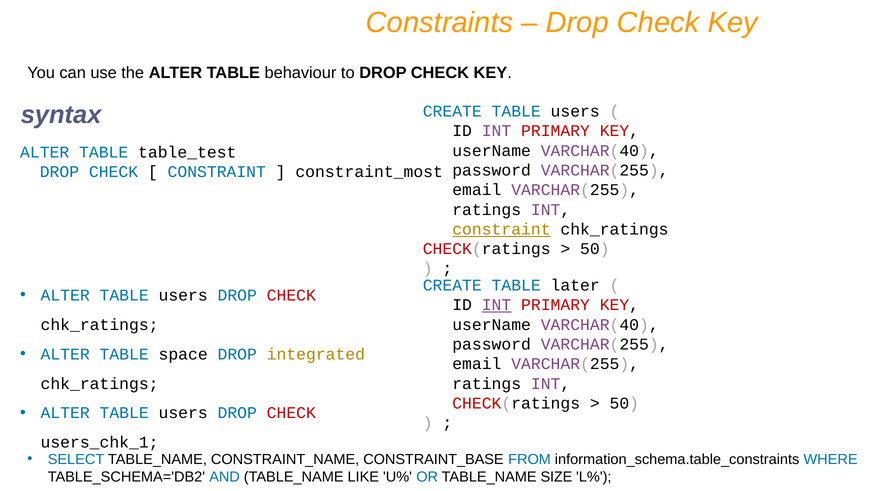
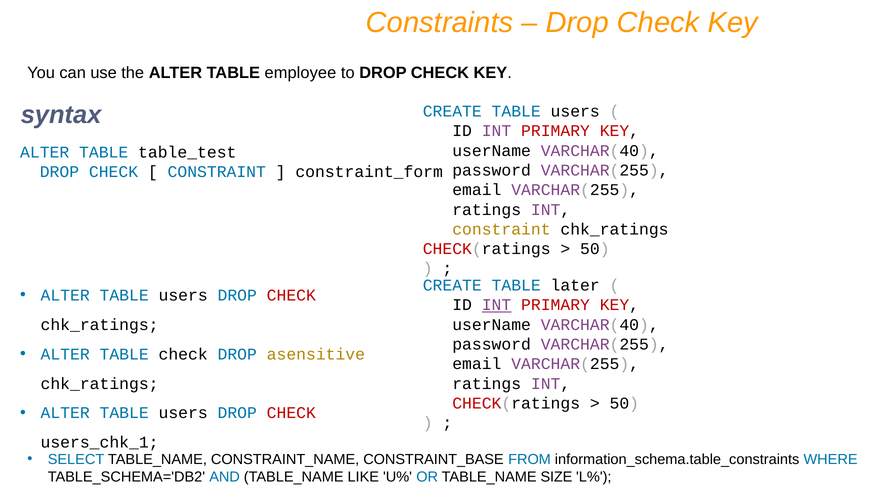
behaviour: behaviour -> employee (300, 73)
constraint_most: constraint_most -> constraint_form (369, 172)
constraint underline: present -> none (501, 230)
TABLE space: space -> check (183, 355)
integrated: integrated -> asensitive (316, 355)
